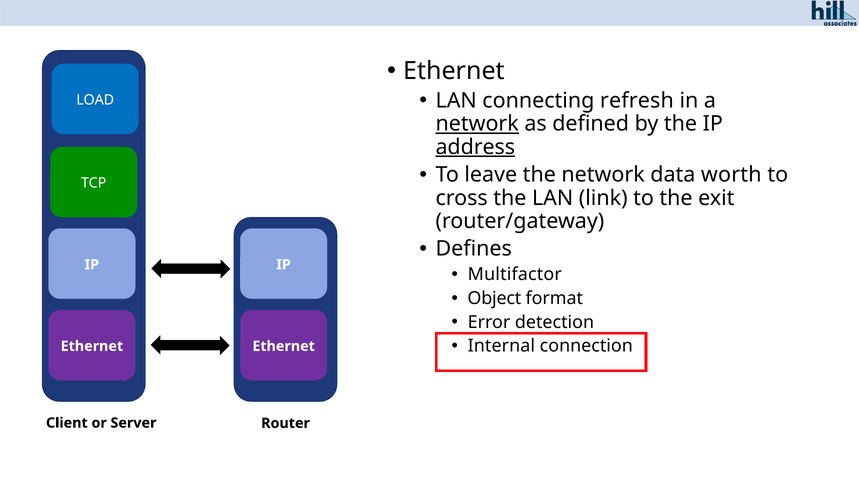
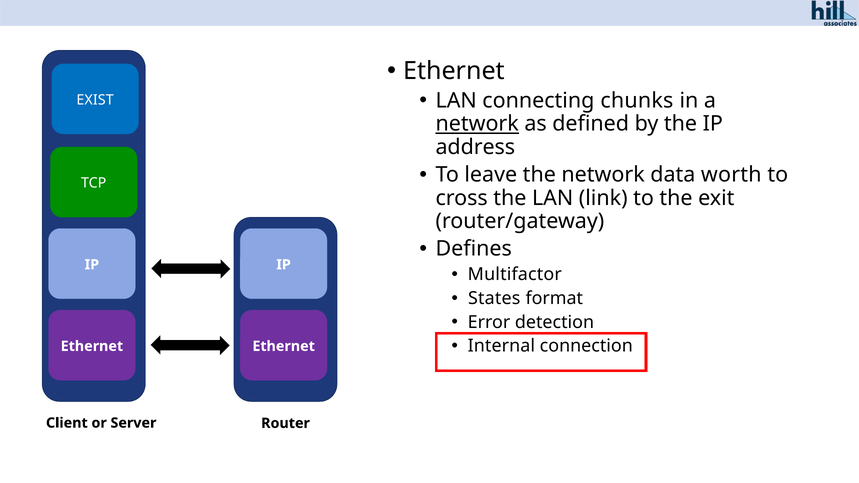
refresh: refresh -> chunks (637, 101)
LOAD: LOAD -> EXIST (95, 100)
address underline: present -> none (475, 147)
Object: Object -> States (494, 298)
